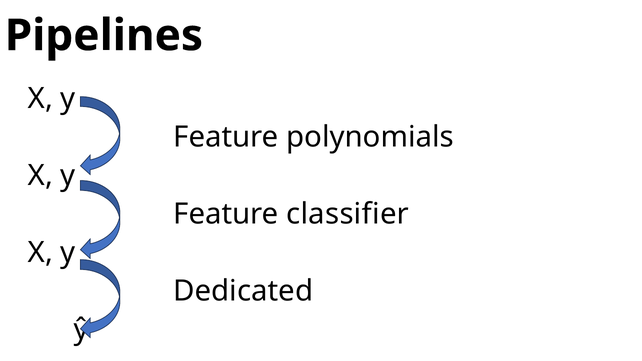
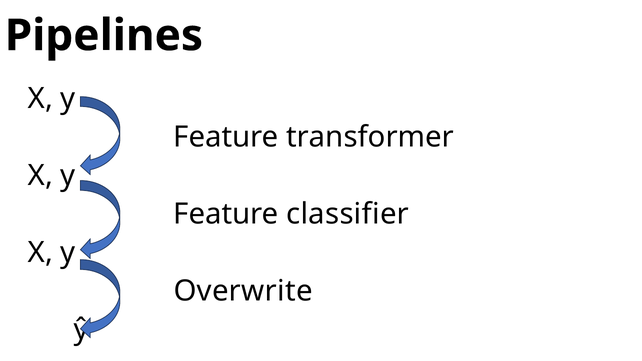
polynomials: polynomials -> transformer (370, 137)
Dedicated: Dedicated -> Overwrite (243, 291)
